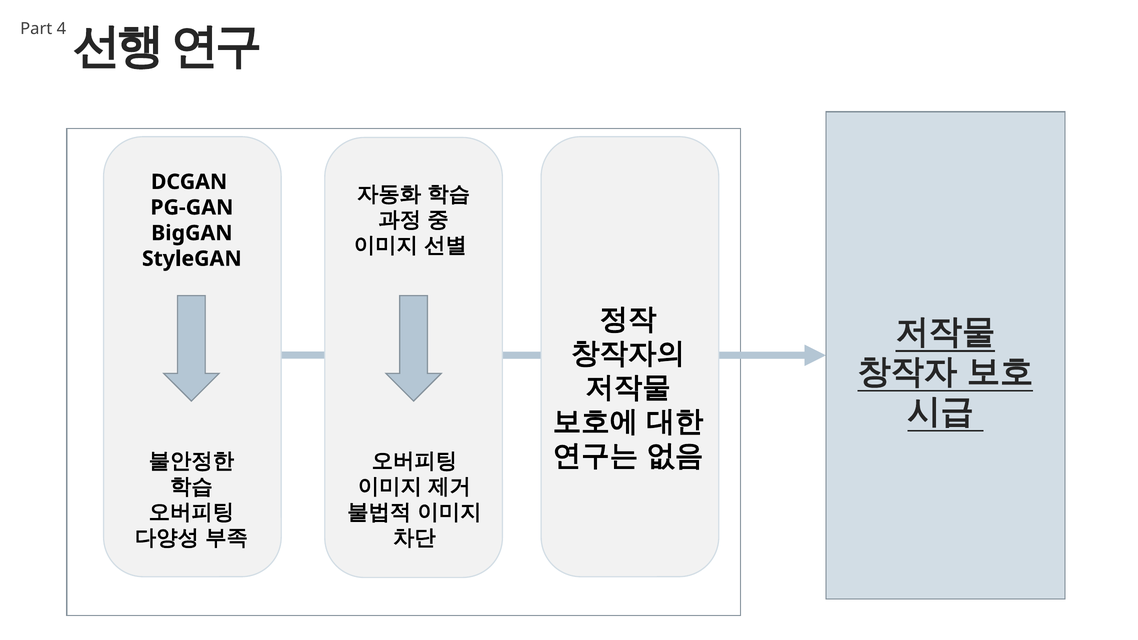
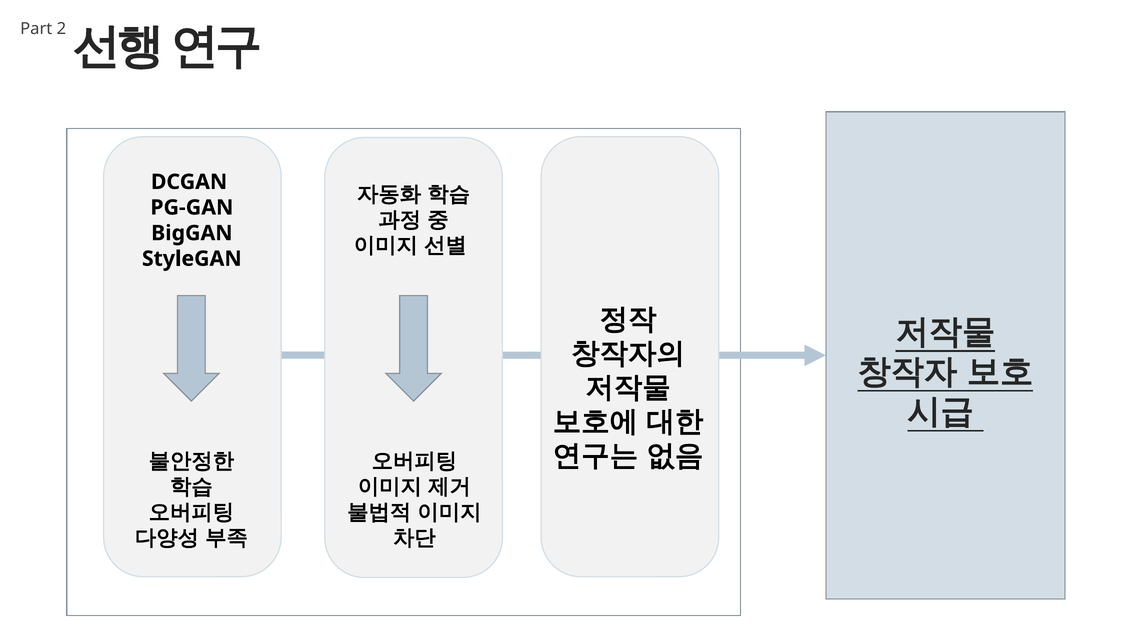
4: 4 -> 2 (61, 29)
